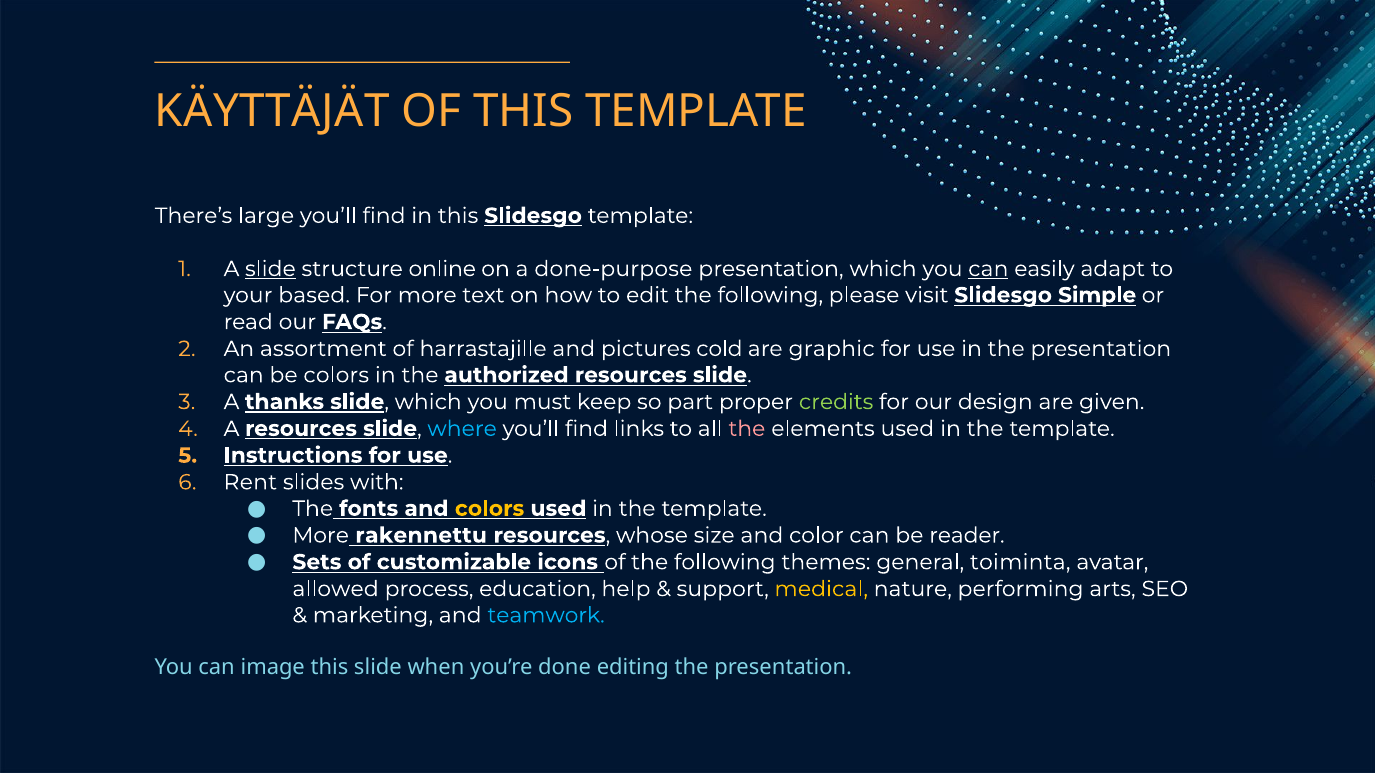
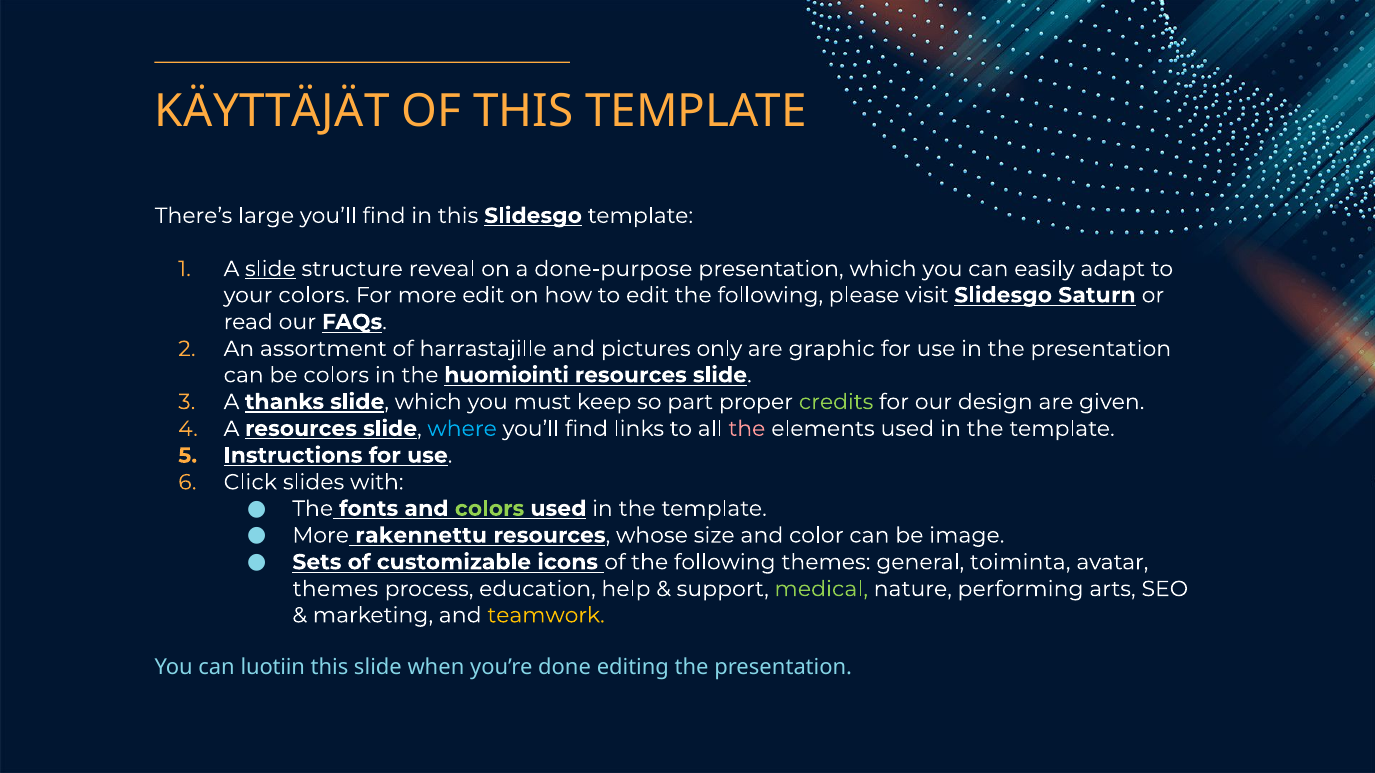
online: online -> reveal (442, 269)
can underline: present -> none (988, 269)
your based: based -> colors (314, 295)
more text: text -> edit (483, 295)
Simple: Simple -> Saturn (1097, 295)
cold: cold -> only (719, 349)
authorized: authorized -> huomiointi (507, 375)
Rent: Rent -> Click (250, 482)
colors colour: yellow -> light green (490, 509)
reader: reader -> image (967, 536)
allowed: allowed -> themes (335, 589)
medical colour: yellow -> light green (821, 589)
teamwork colour: light blue -> yellow (546, 616)
image: image -> luotiin (273, 667)
